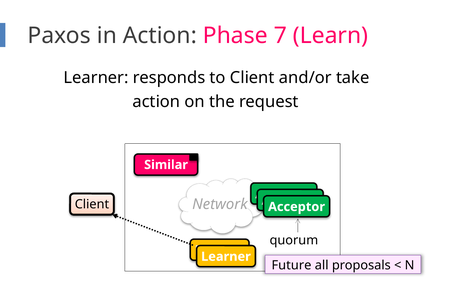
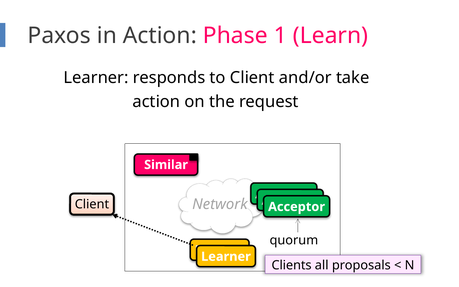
7: 7 -> 1 (280, 36)
Future: Future -> Clients (292, 265)
